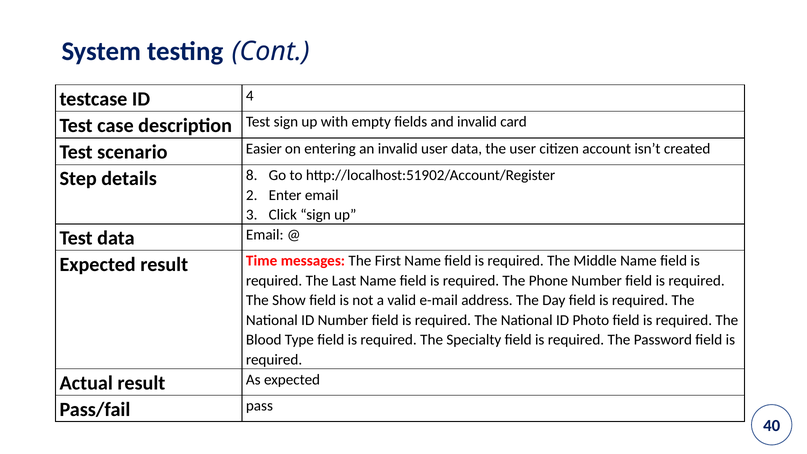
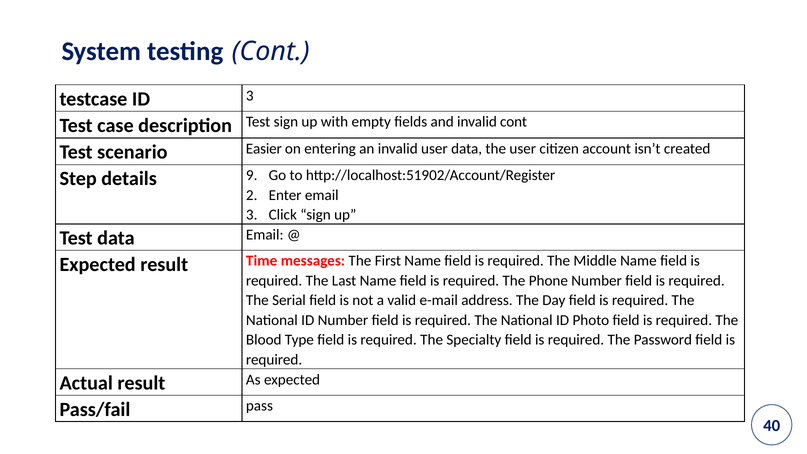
ID 4: 4 -> 3 (250, 96)
invalid card: card -> cont (514, 122)
8: 8 -> 9 (252, 175)
Show: Show -> Serial (289, 300)
